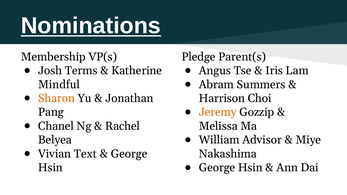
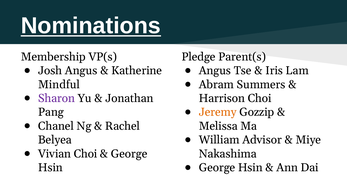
Josh Terms: Terms -> Angus (81, 71)
Sharon colour: orange -> purple (57, 98)
Vivian Text: Text -> Choi (86, 154)
